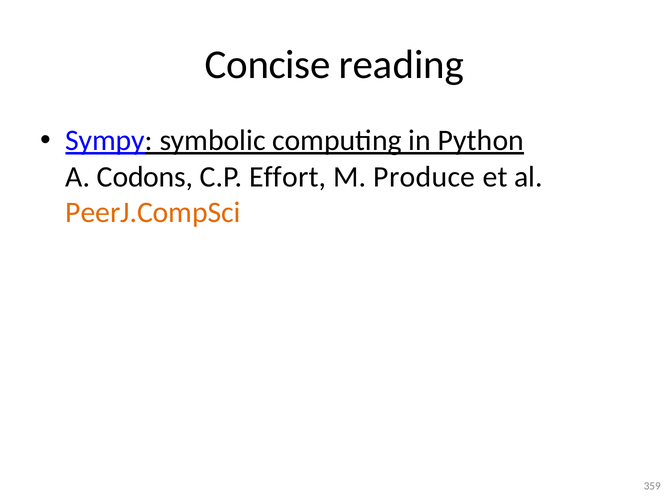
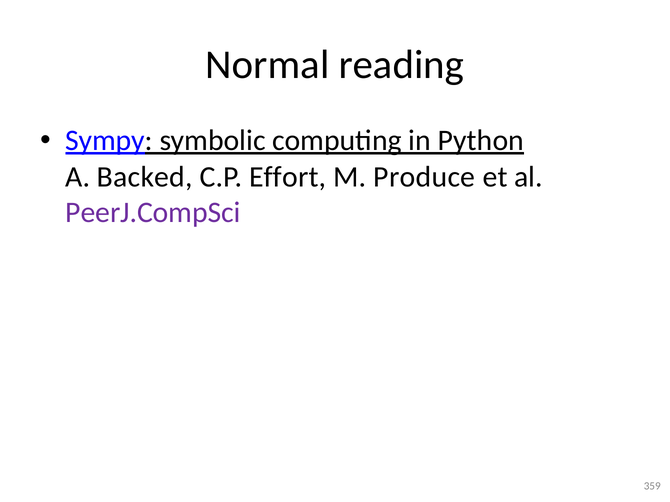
Concise: Concise -> Normal (267, 65)
Codons: Codons -> Backed (145, 177)
PeerJ.CompSci colour: orange -> purple (153, 213)
